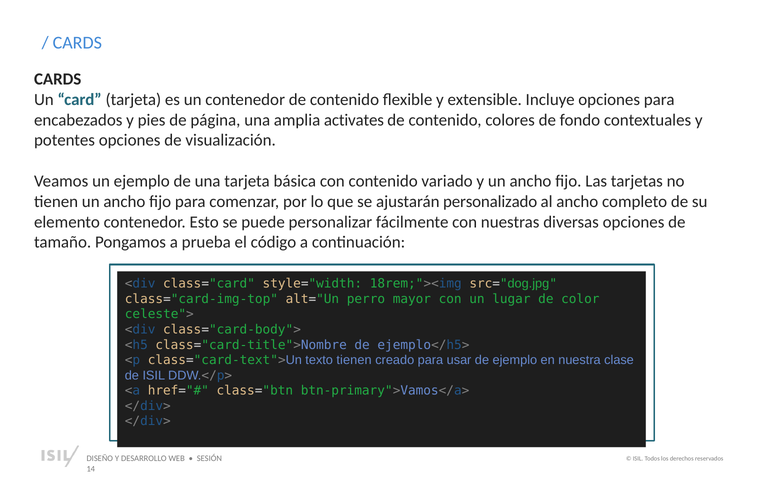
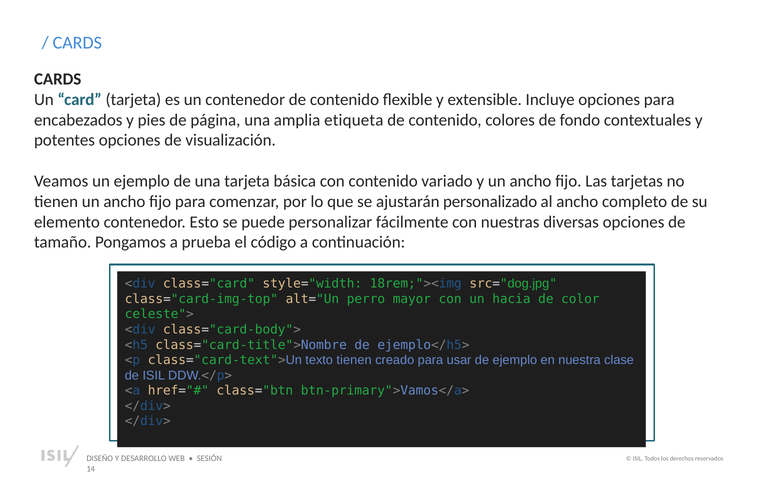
activates: activates -> etiqueta (354, 120)
lugar: lugar -> hacia (511, 299)
